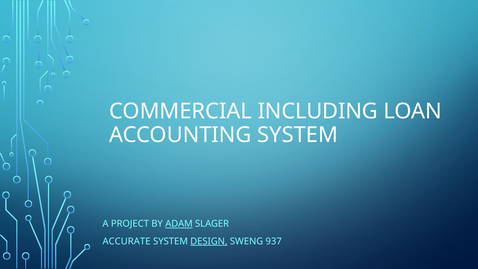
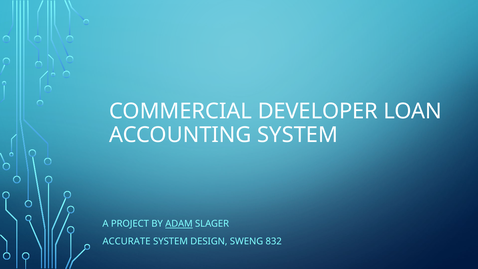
INCLUDING: INCLUDING -> DEVELOPER (318, 111)
DESIGN underline: present -> none (209, 241)
937: 937 -> 832 (274, 241)
